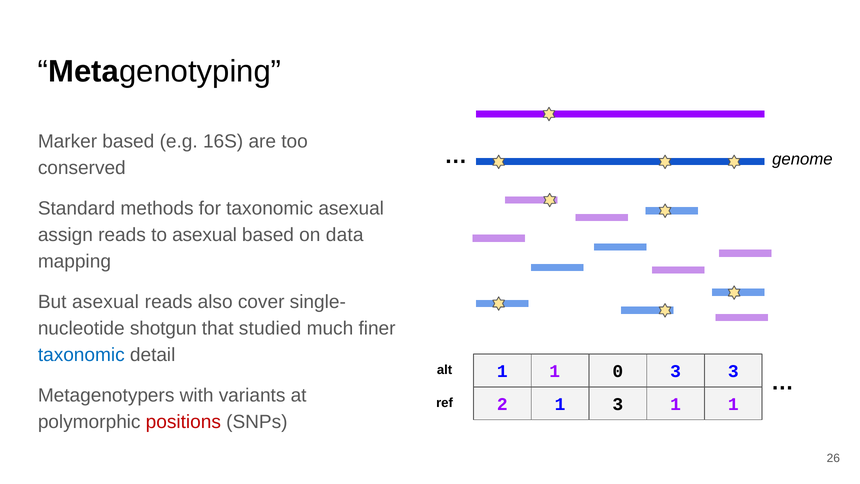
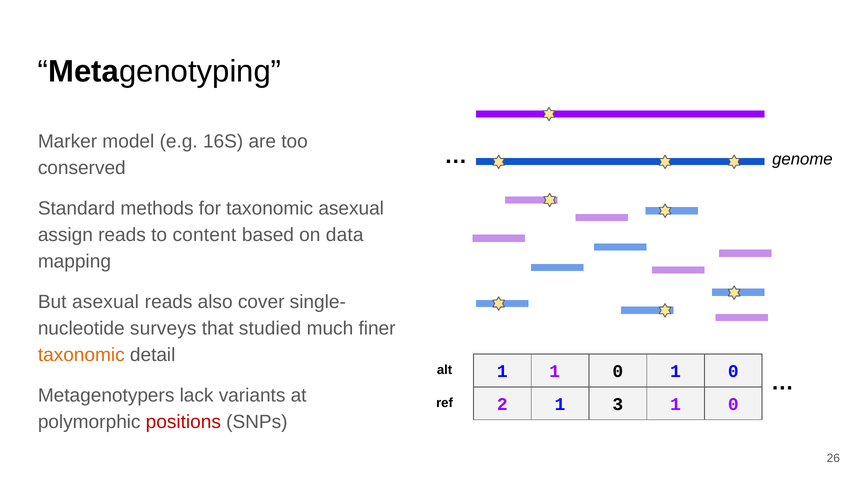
Marker based: based -> model (128, 142)
to asexual: asexual -> content (204, 235)
shotgun: shotgun -> surveys (163, 328)
taxonomic colour: blue -> orange (81, 355)
3: 3 -> 1 (676, 371)
0 3: 3 -> 0 (733, 371)
with: with -> lack (197, 395)
1: 1 -> 0 (733, 404)
